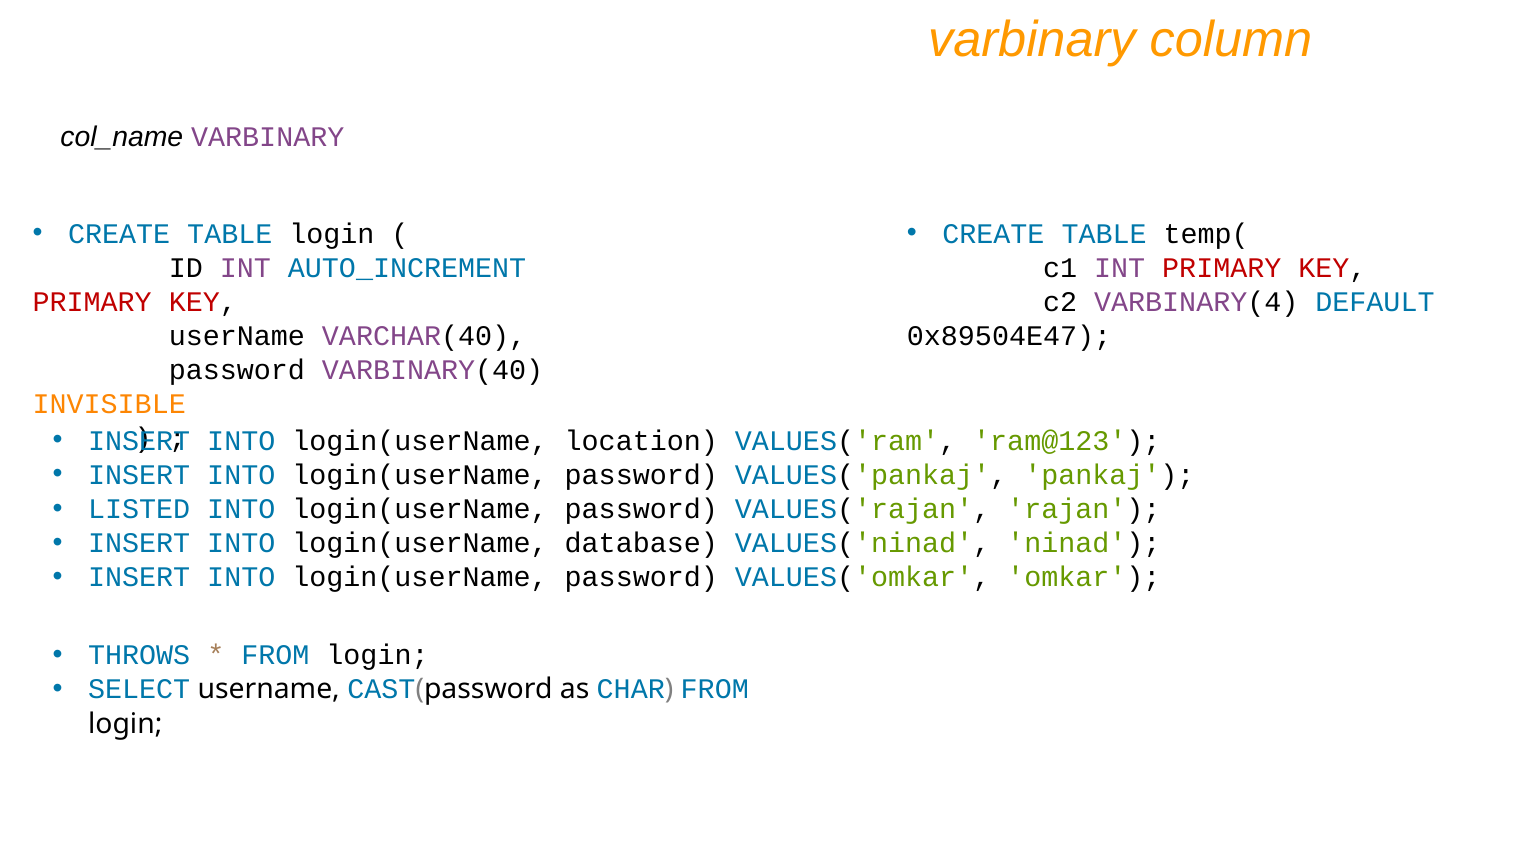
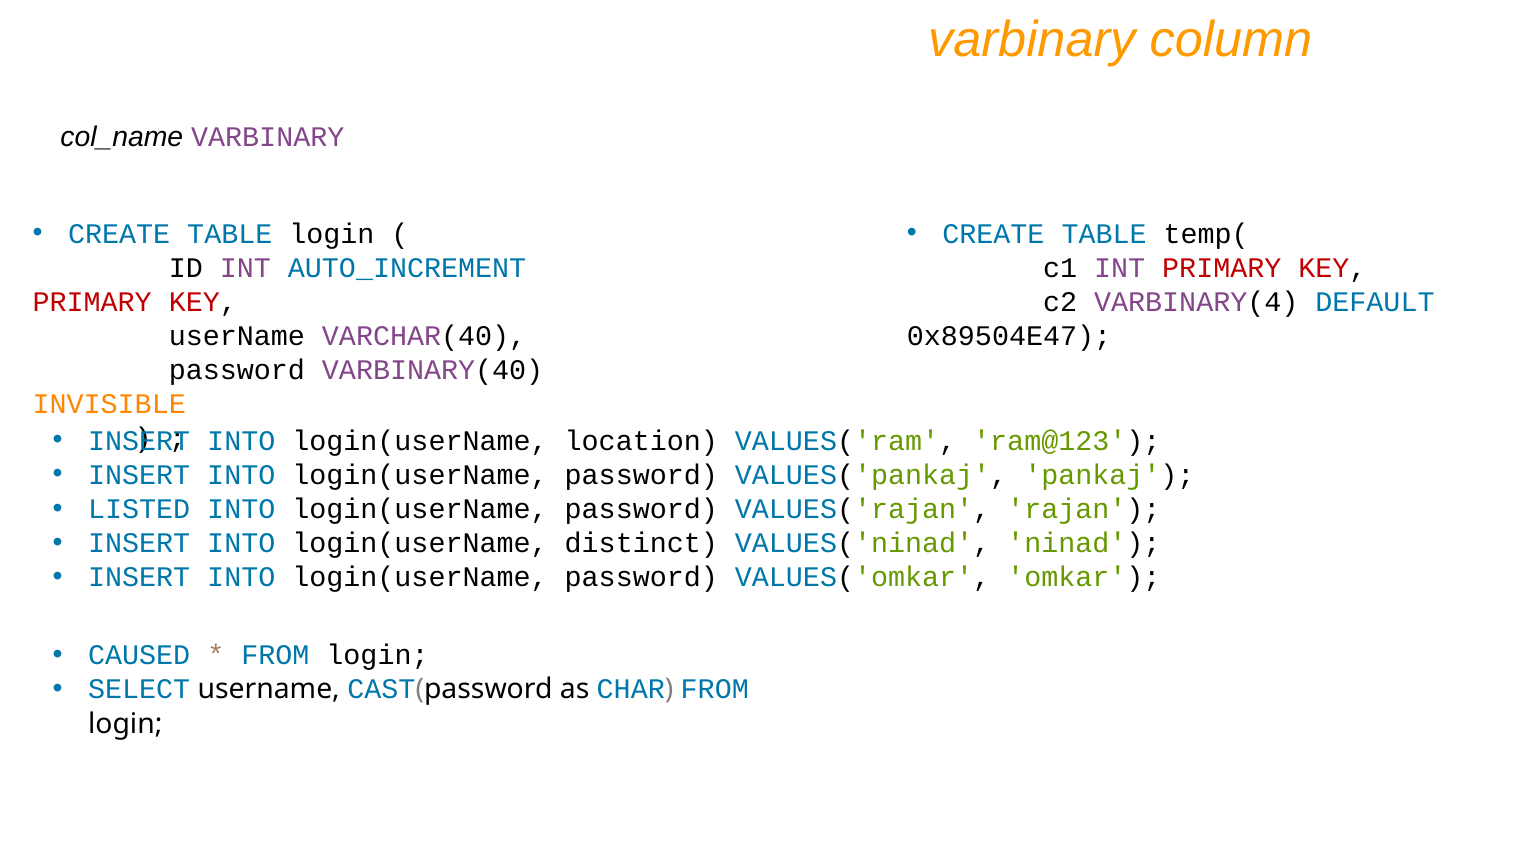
database: database -> distinct (641, 543)
THROWS: THROWS -> CAUSED (139, 656)
